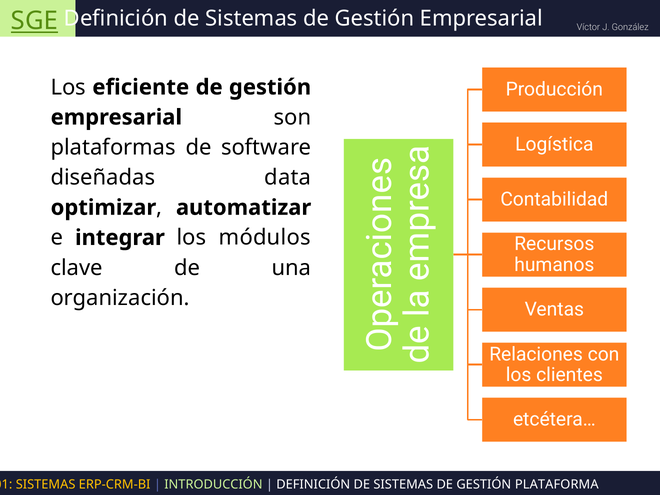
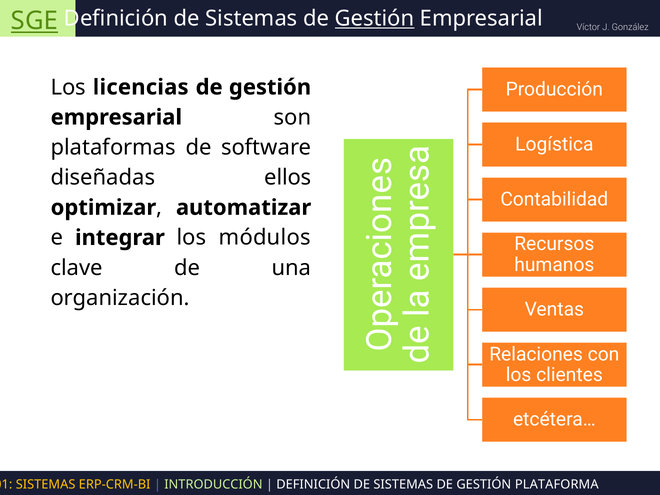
Gestión underline: none -> present (375, 19)
eficiente: eficiente -> licencias (141, 87)
data: data -> ellos (288, 178)
